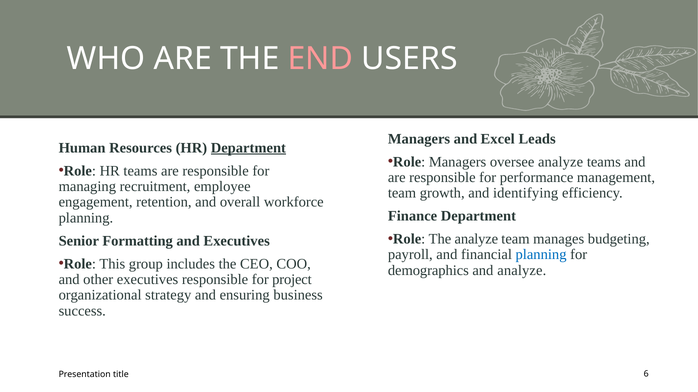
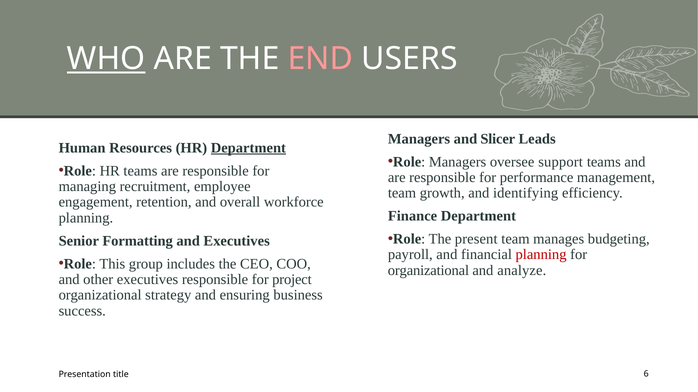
WHO underline: none -> present (106, 59)
Excel: Excel -> Slicer (498, 139)
oversee analyze: analyze -> support (561, 162)
The analyze: analyze -> present (476, 239)
planning colour: blue -> red (541, 255)
demographics: demographics -> organizational (428, 271)
